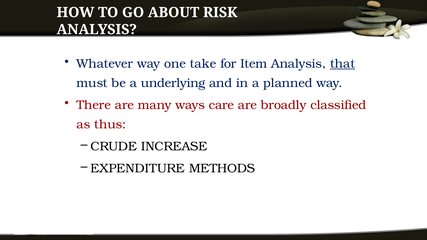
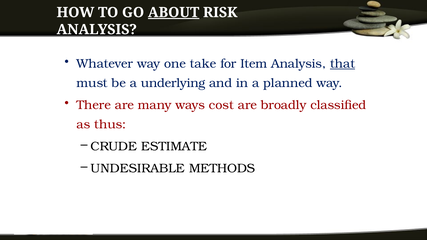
ABOUT underline: none -> present (174, 12)
care: care -> cost (221, 105)
INCREASE: INCREASE -> ESTIMATE (174, 147)
EXPENDITURE: EXPENDITURE -> UNDESIRABLE (138, 168)
